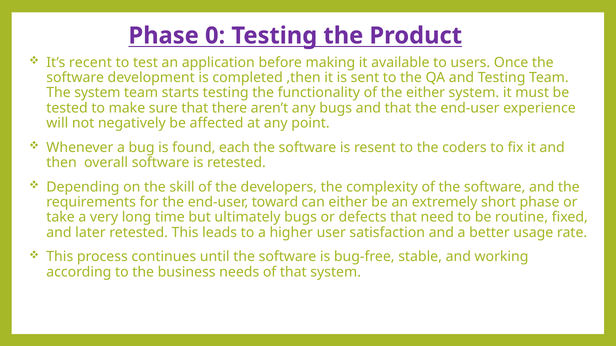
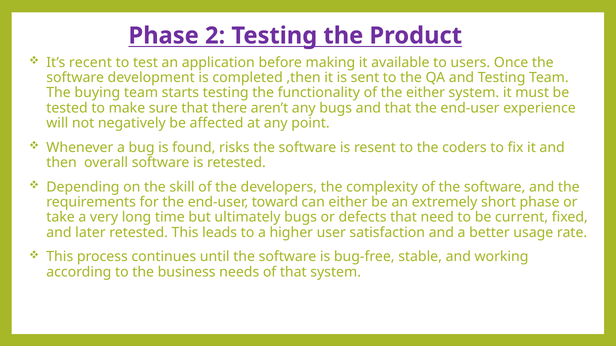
0: 0 -> 2 (215, 36)
The system: system -> buying (97, 93)
each: each -> risks (234, 148)
routine: routine -> current (522, 218)
